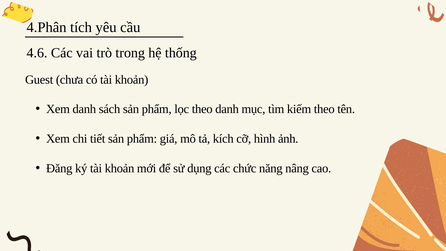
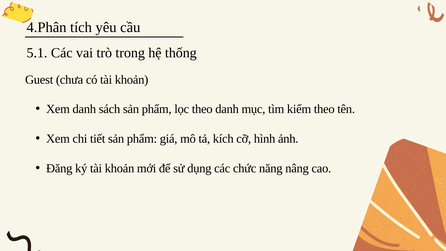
4.6: 4.6 -> 5.1 (37, 53)
